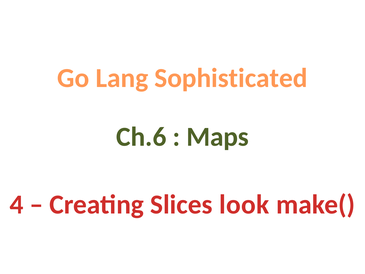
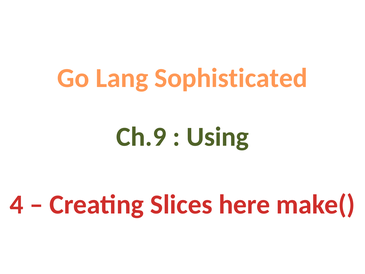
Ch.6: Ch.6 -> Ch.9 (141, 137)
Maps: Maps -> Using (218, 137)
look: look -> here (244, 204)
